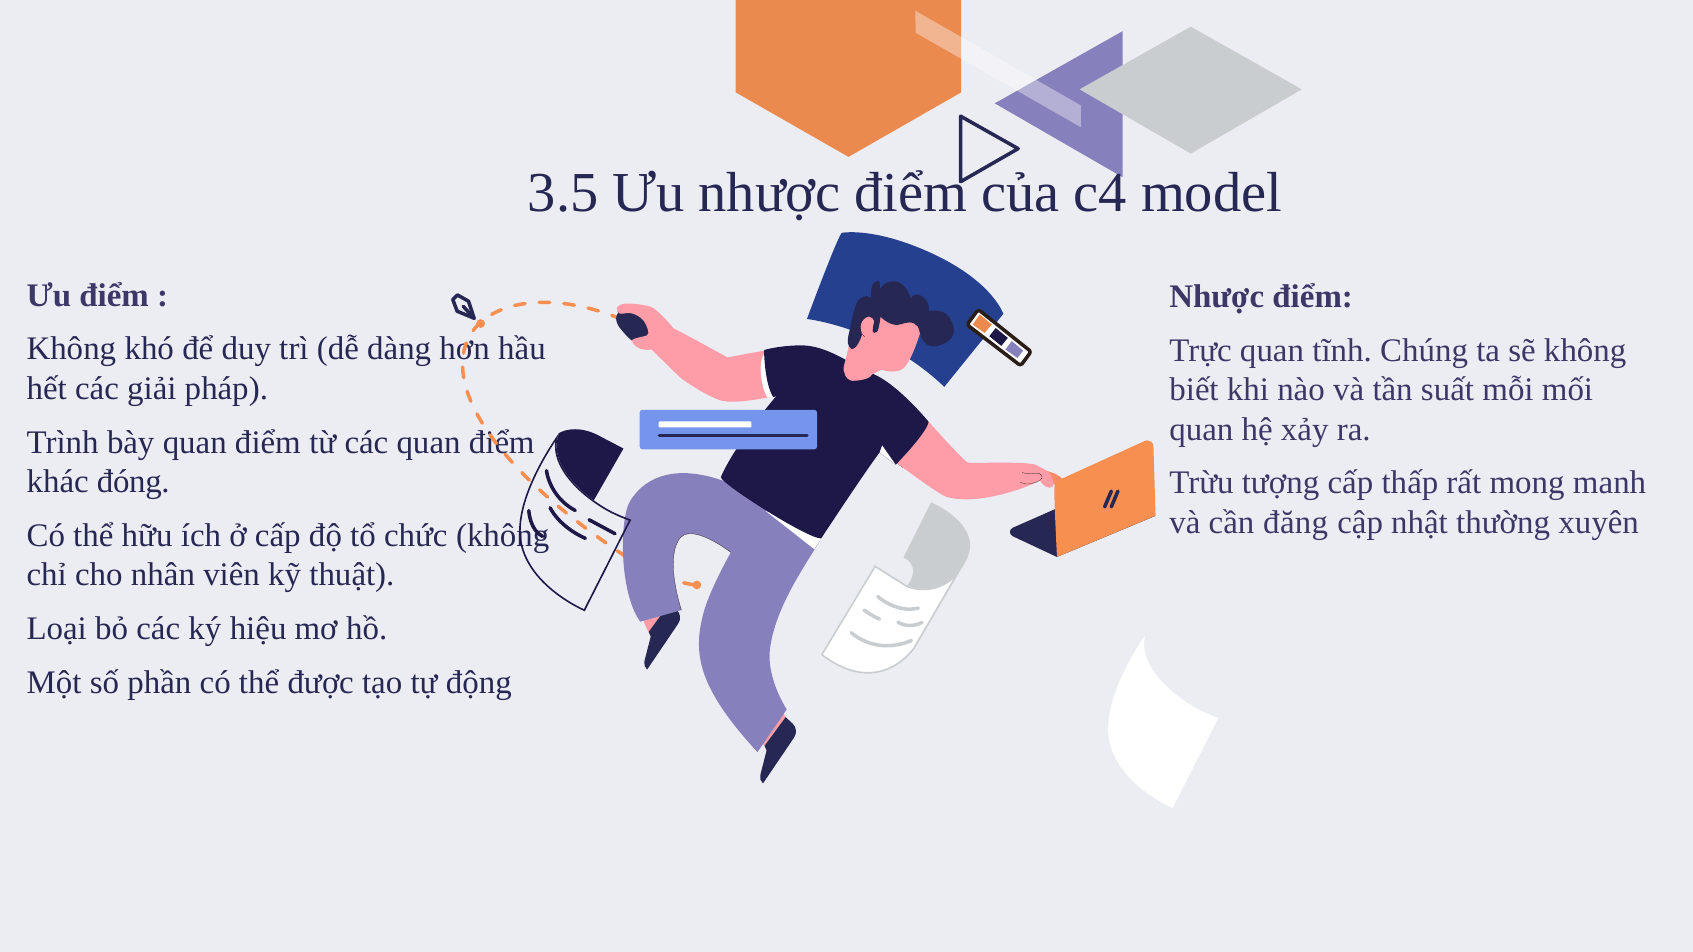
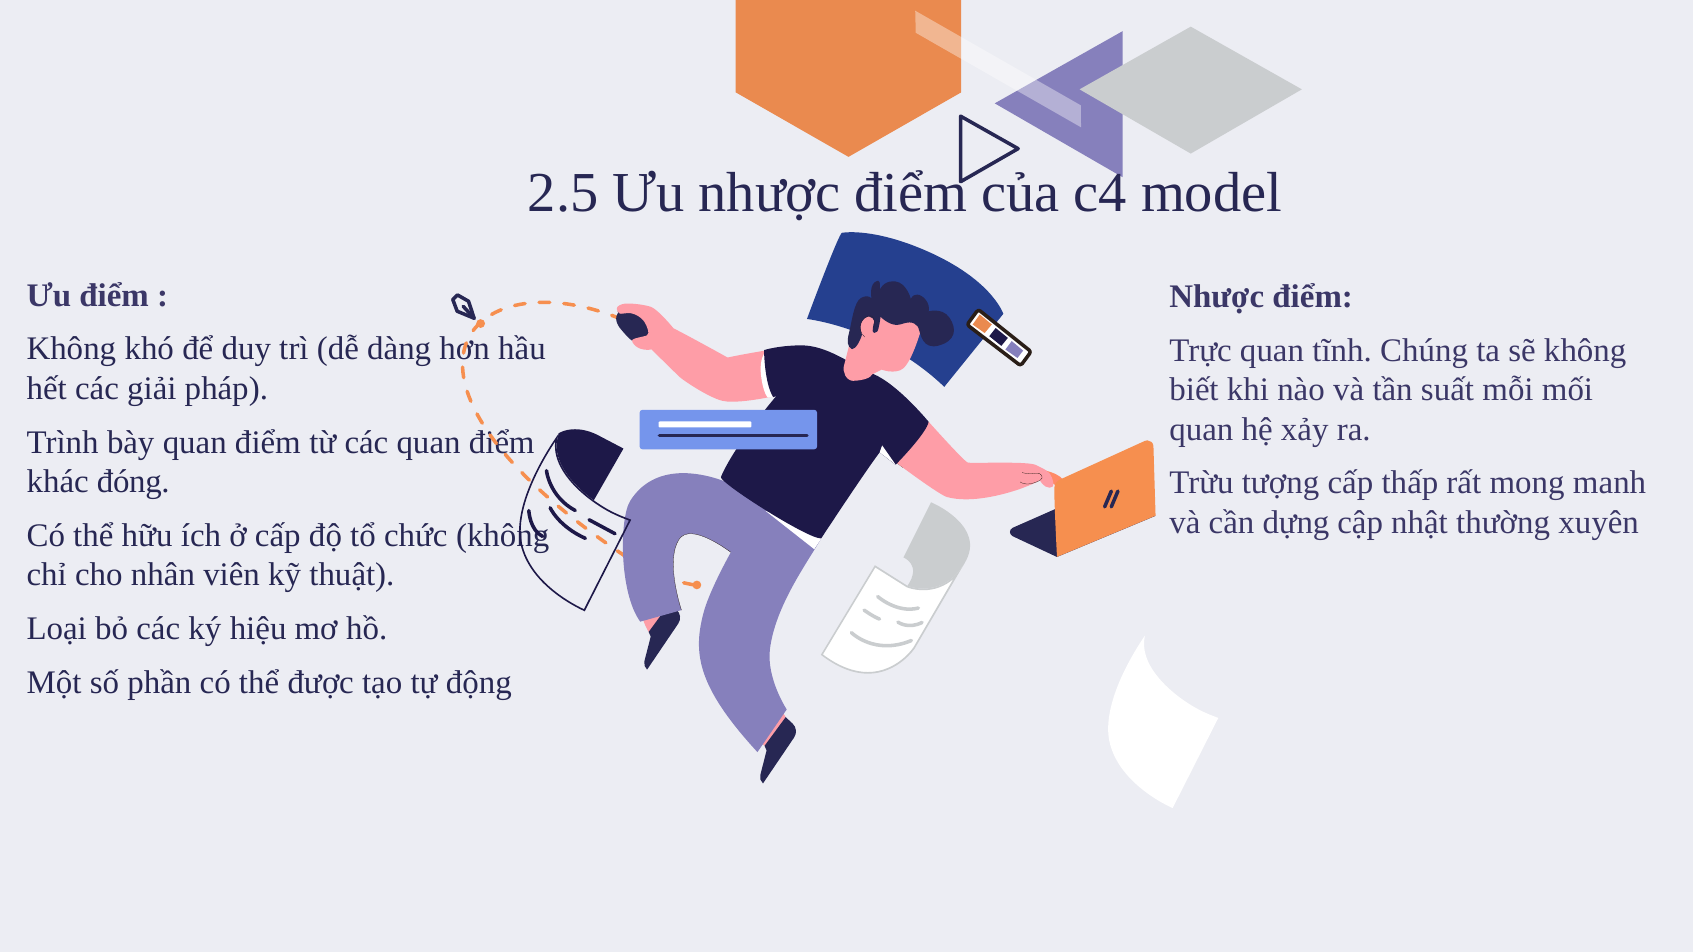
3.5: 3.5 -> 2.5 (563, 193)
đăng: đăng -> dựng (1296, 523)
